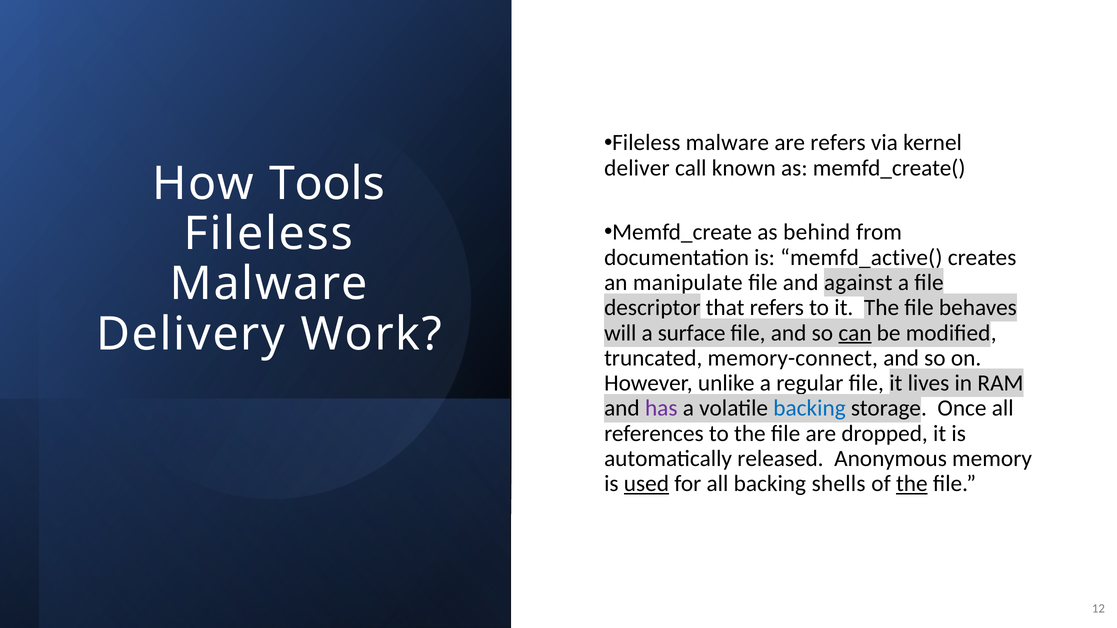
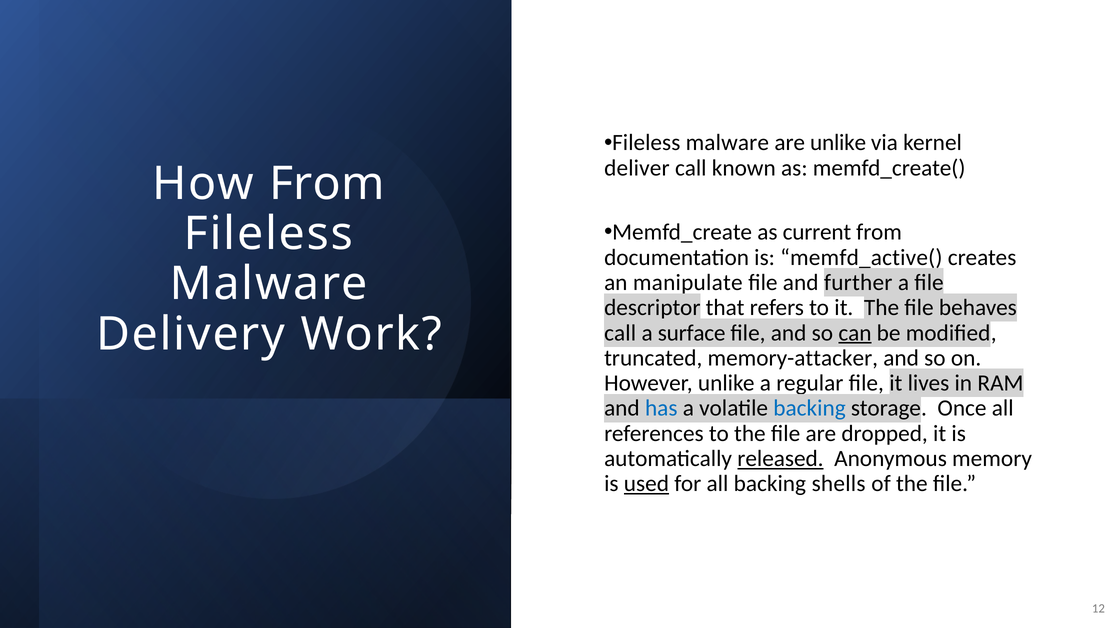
are refers: refers -> unlike (838, 143)
How Tools: Tools -> From (327, 184)
behind: behind -> current (817, 232)
against: against -> further (858, 283)
will: will -> call (620, 333)
memory-connect: memory-connect -> memory-attacker (793, 358)
has colour: purple -> blue (661, 408)
released underline: none -> present (780, 459)
the underline: present -> none (912, 484)
